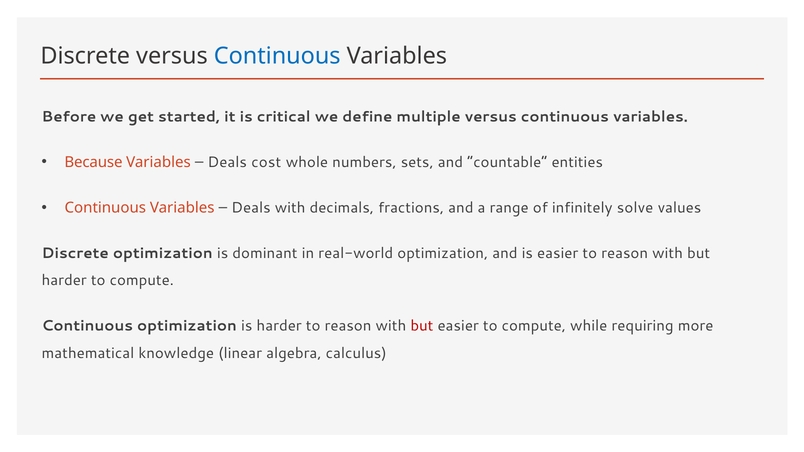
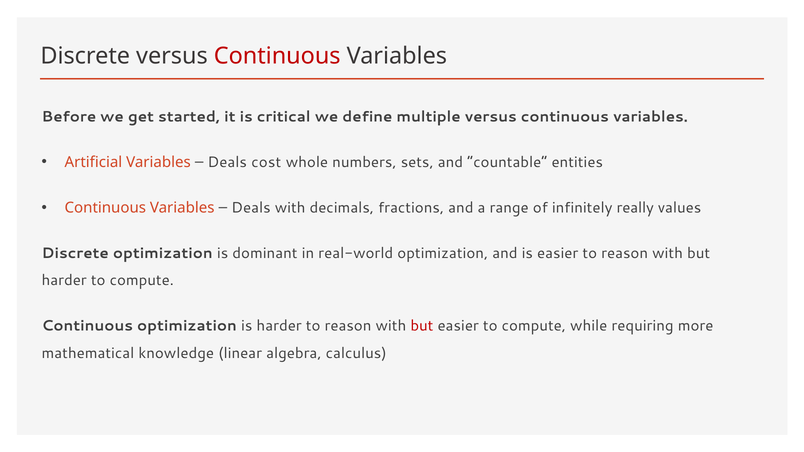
Continuous colour: blue -> red (277, 56)
Because: Because -> Artificial (93, 162)
solve: solve -> really (635, 208)
